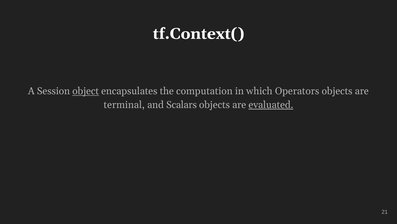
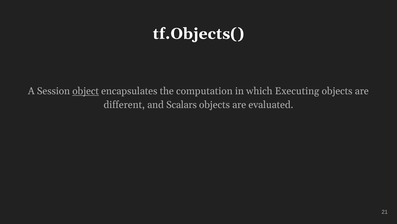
tf.Context(: tf.Context( -> tf.Objects( (198, 34)
Operators: Operators -> Executing (297, 91)
terminal: terminal -> different (124, 105)
evaluated underline: present -> none (271, 105)
